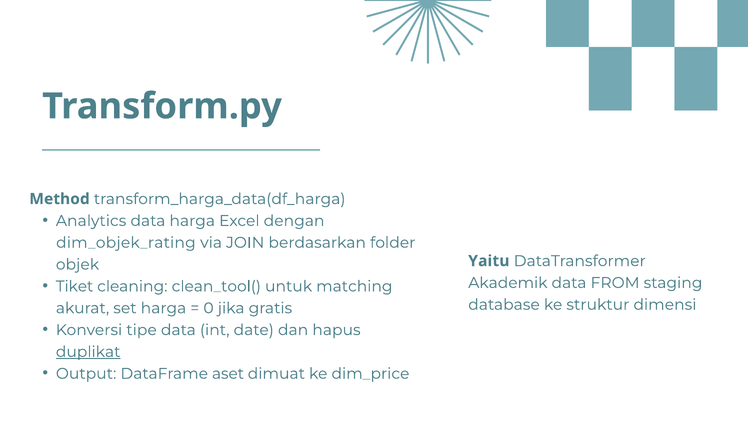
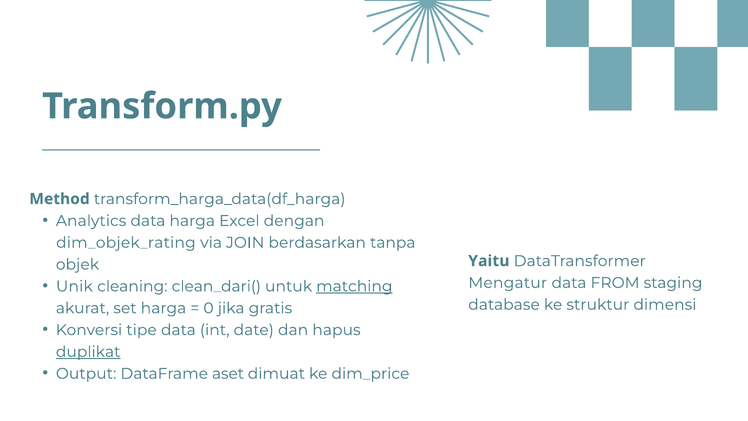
folder: folder -> tanpa (393, 242)
Tiket: Tiket -> Unik (74, 286)
clean_tool(: clean_tool( -> clean_dari( (216, 286)
matching underline: none -> present (354, 286)
Akademik: Akademik -> Mengatur (508, 283)
